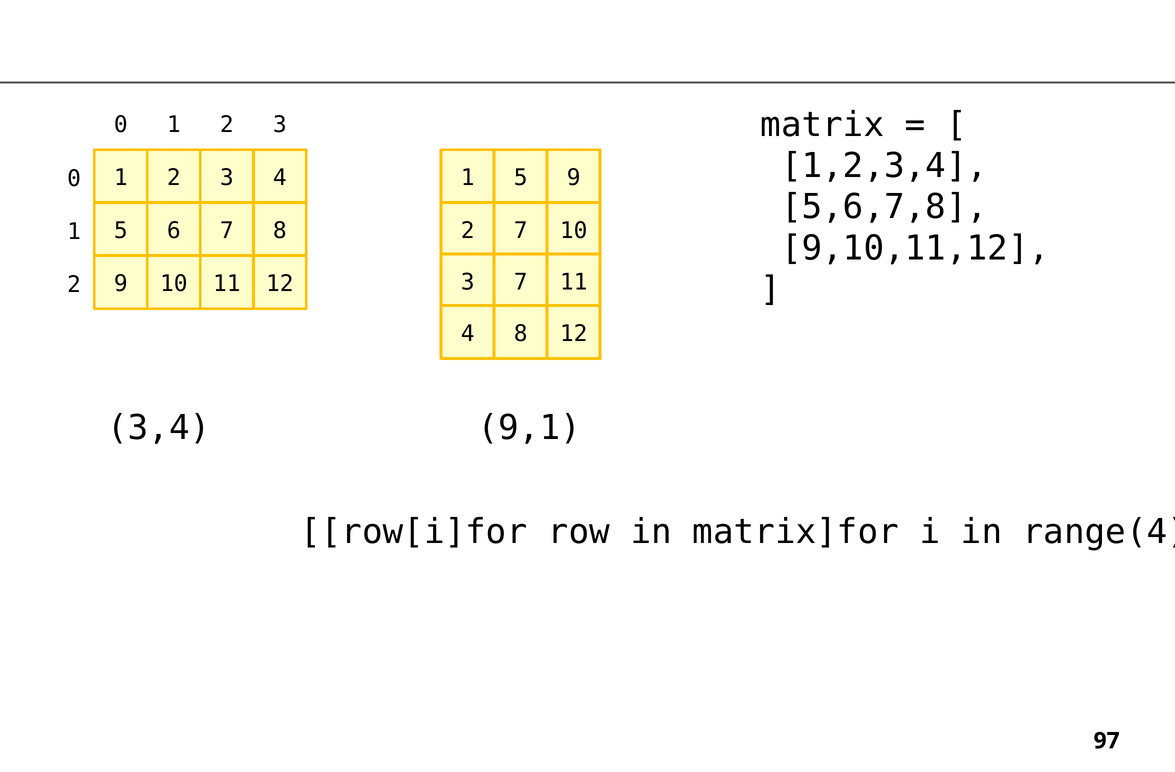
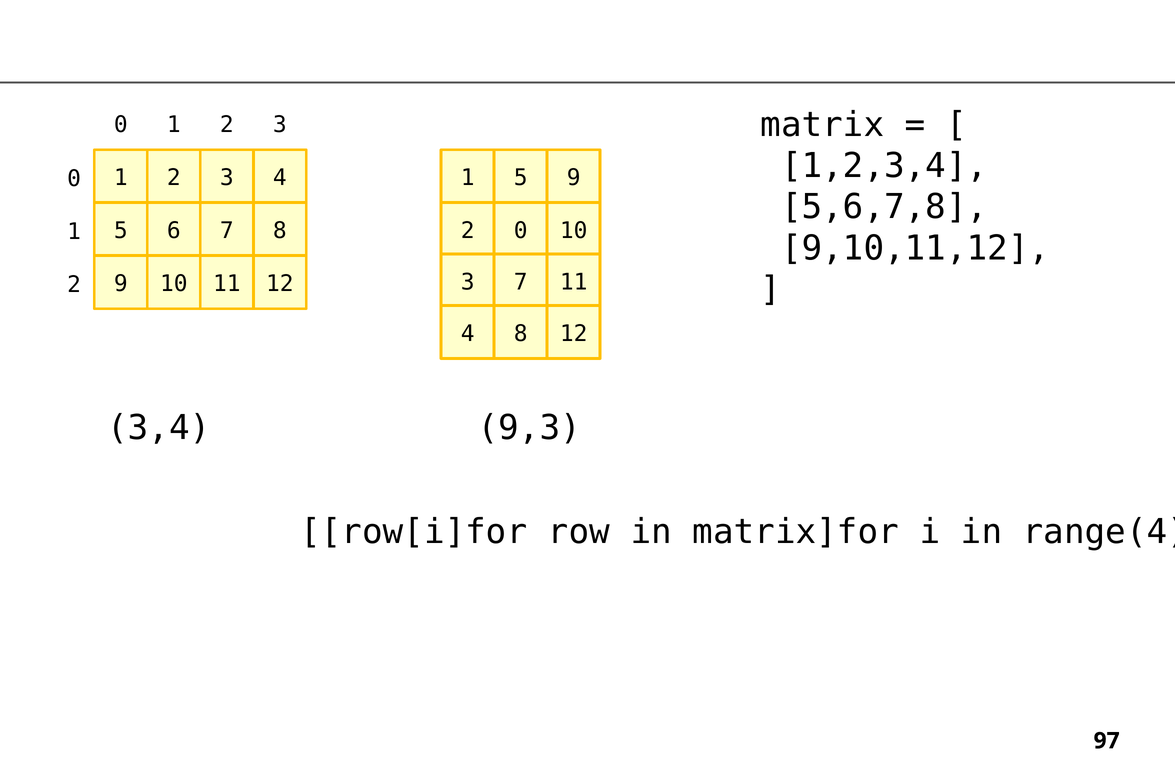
2 7: 7 -> 0 (521, 231)
9,1: 9,1 -> 9,3 (529, 428)
